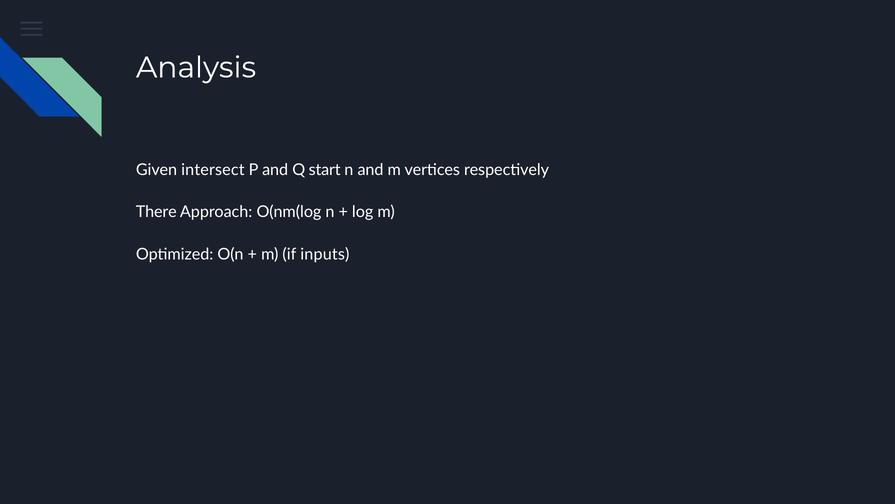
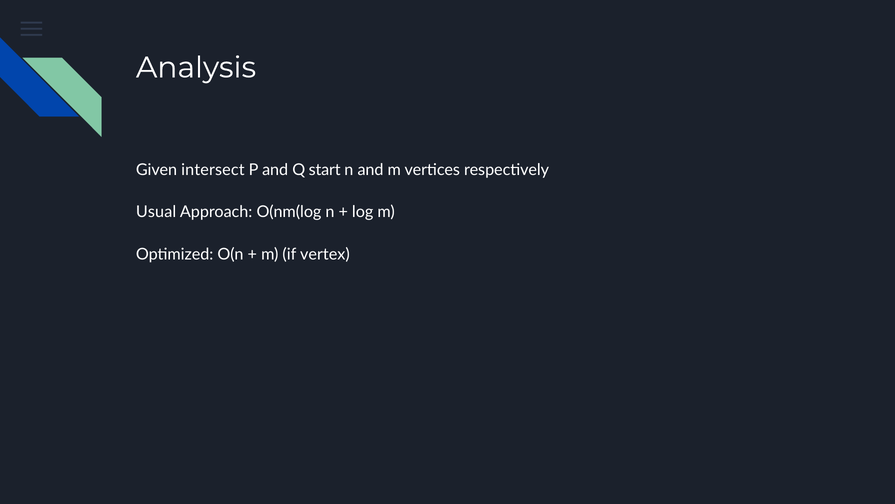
There: There -> Usual (156, 212)
inputs: inputs -> vertex (325, 254)
